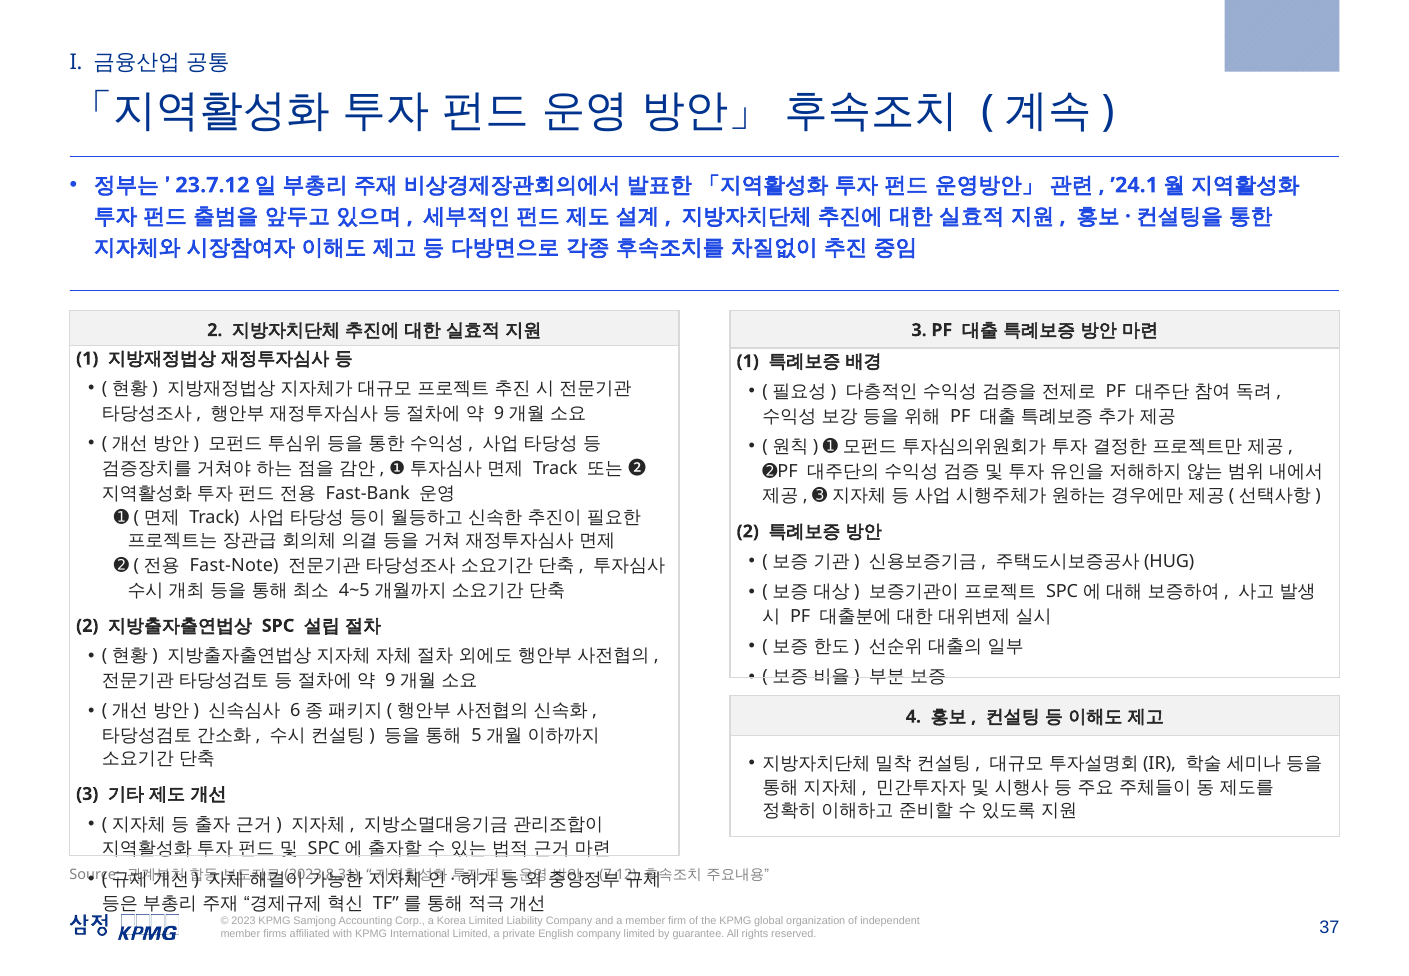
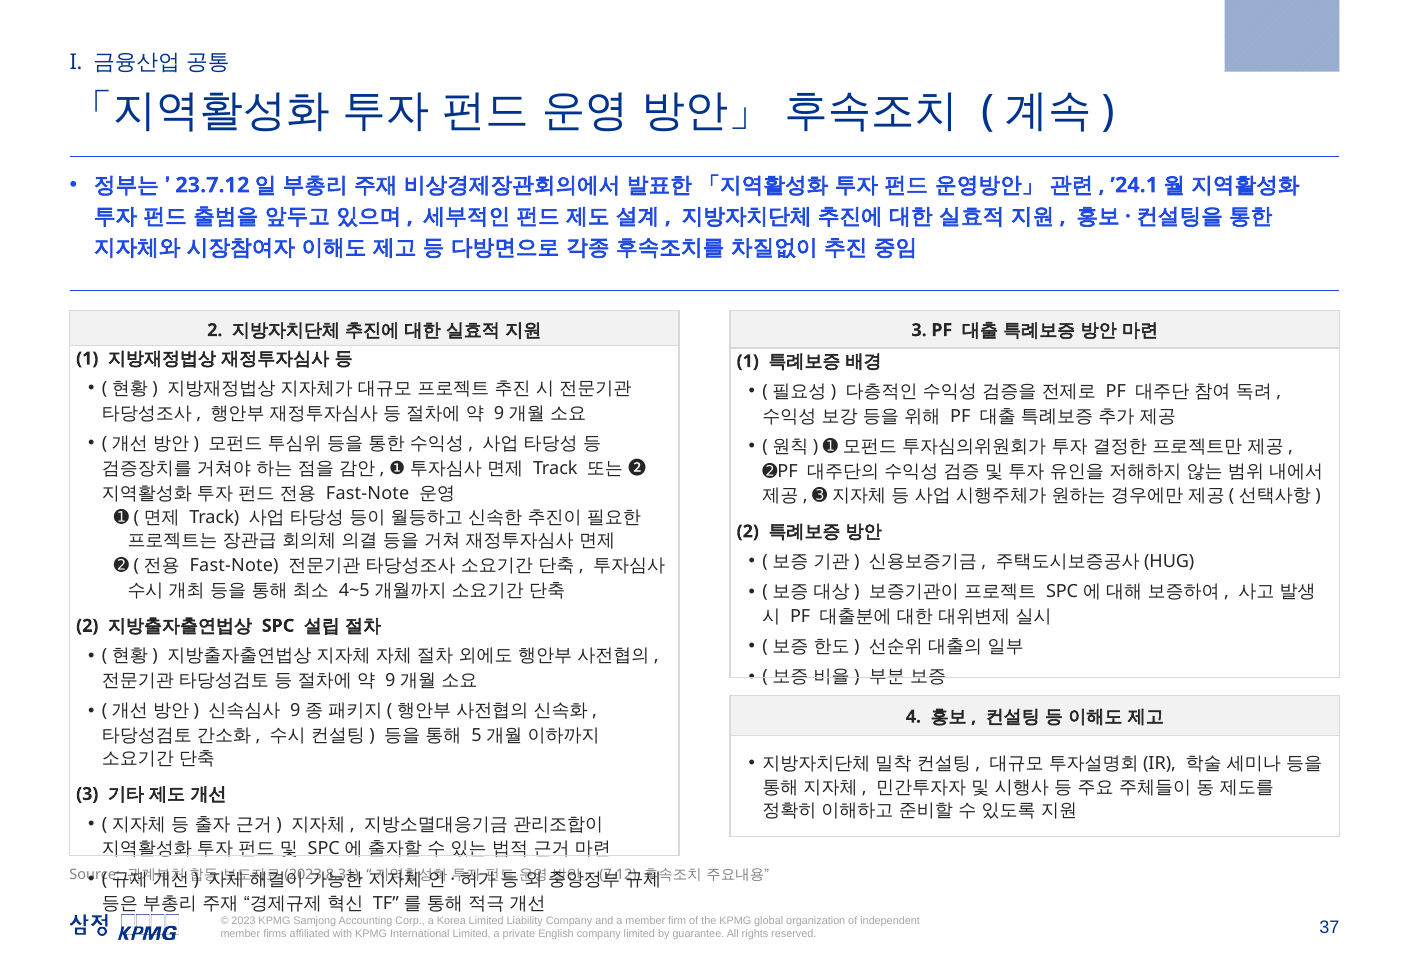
Fast-Bank: Fast-Bank -> Fast-Note (368, 493)
6: 6 -> 9 (295, 710)
